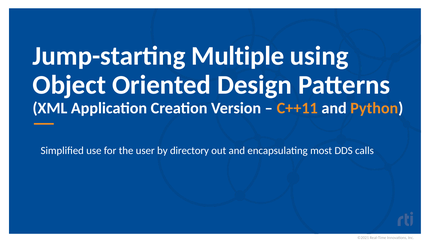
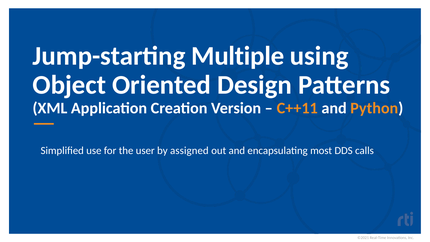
directory: directory -> assigned (189, 151)
